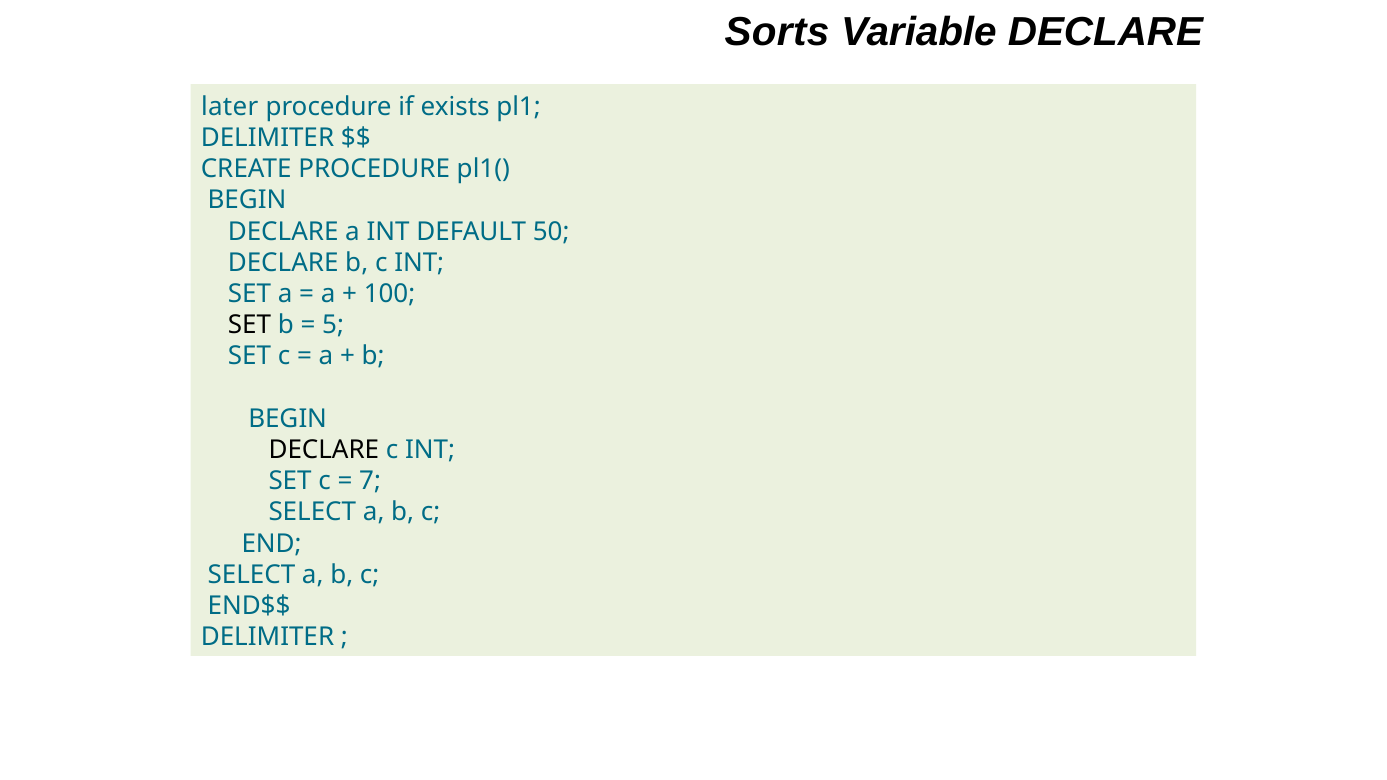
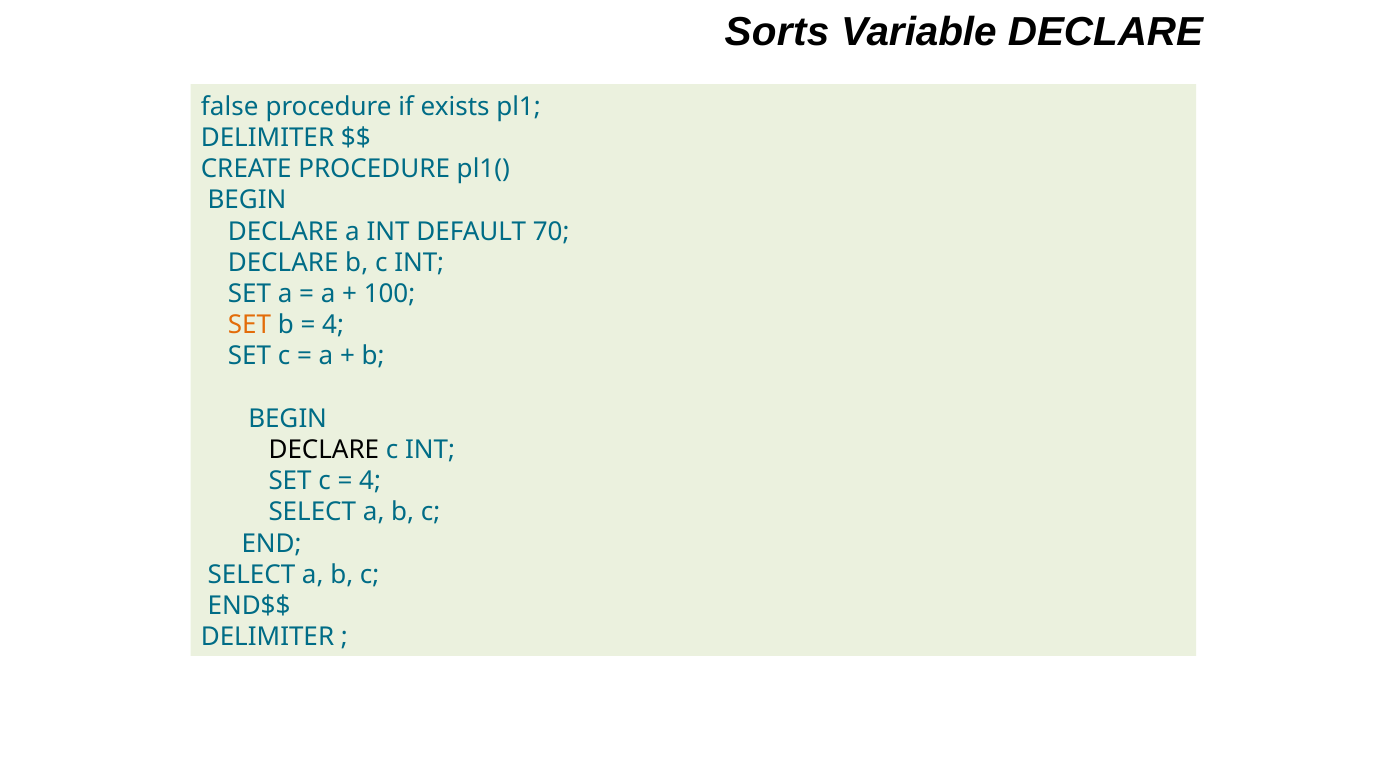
later: later -> false (230, 107)
50: 50 -> 70 (551, 232)
SET colour: black -> orange (250, 325)
5: 5 -> 4 (333, 325)
7: 7 -> 4 (370, 481)
